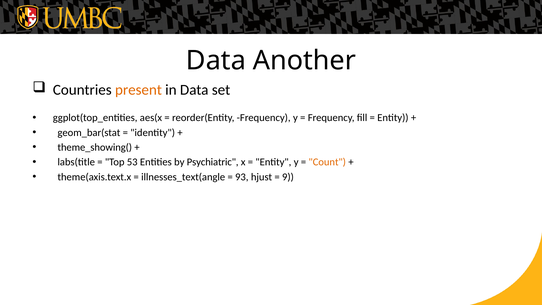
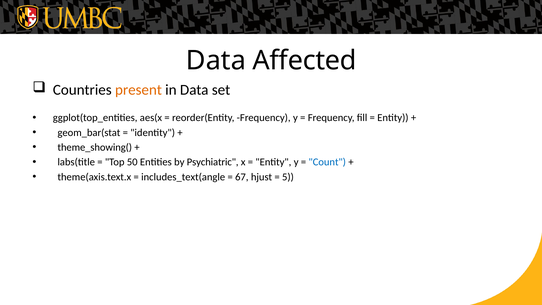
Another: Another -> Affected (305, 61)
53: 53 -> 50 (132, 162)
Count colour: orange -> blue (327, 162)
illnesses_text(angle: illnesses_text(angle -> includes_text(angle (183, 177)
93: 93 -> 67 (242, 177)
9: 9 -> 5 (288, 177)
